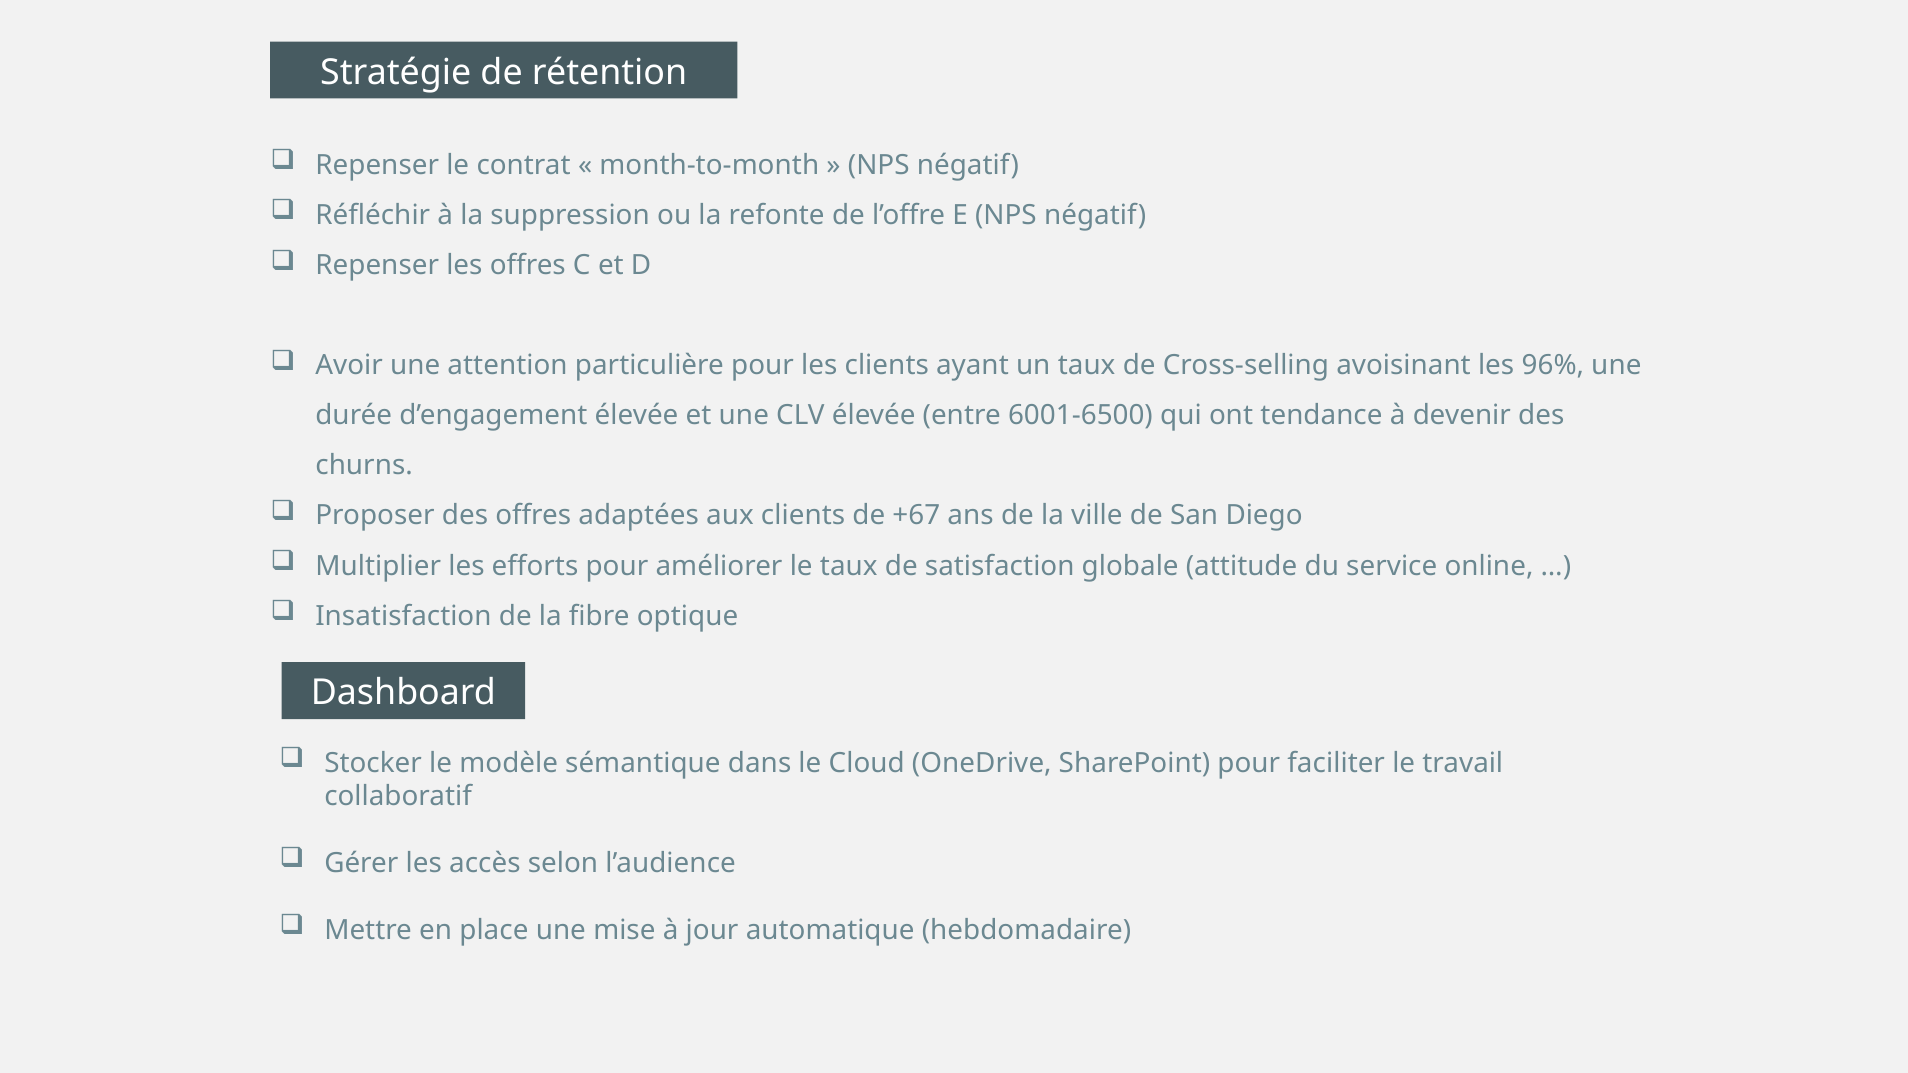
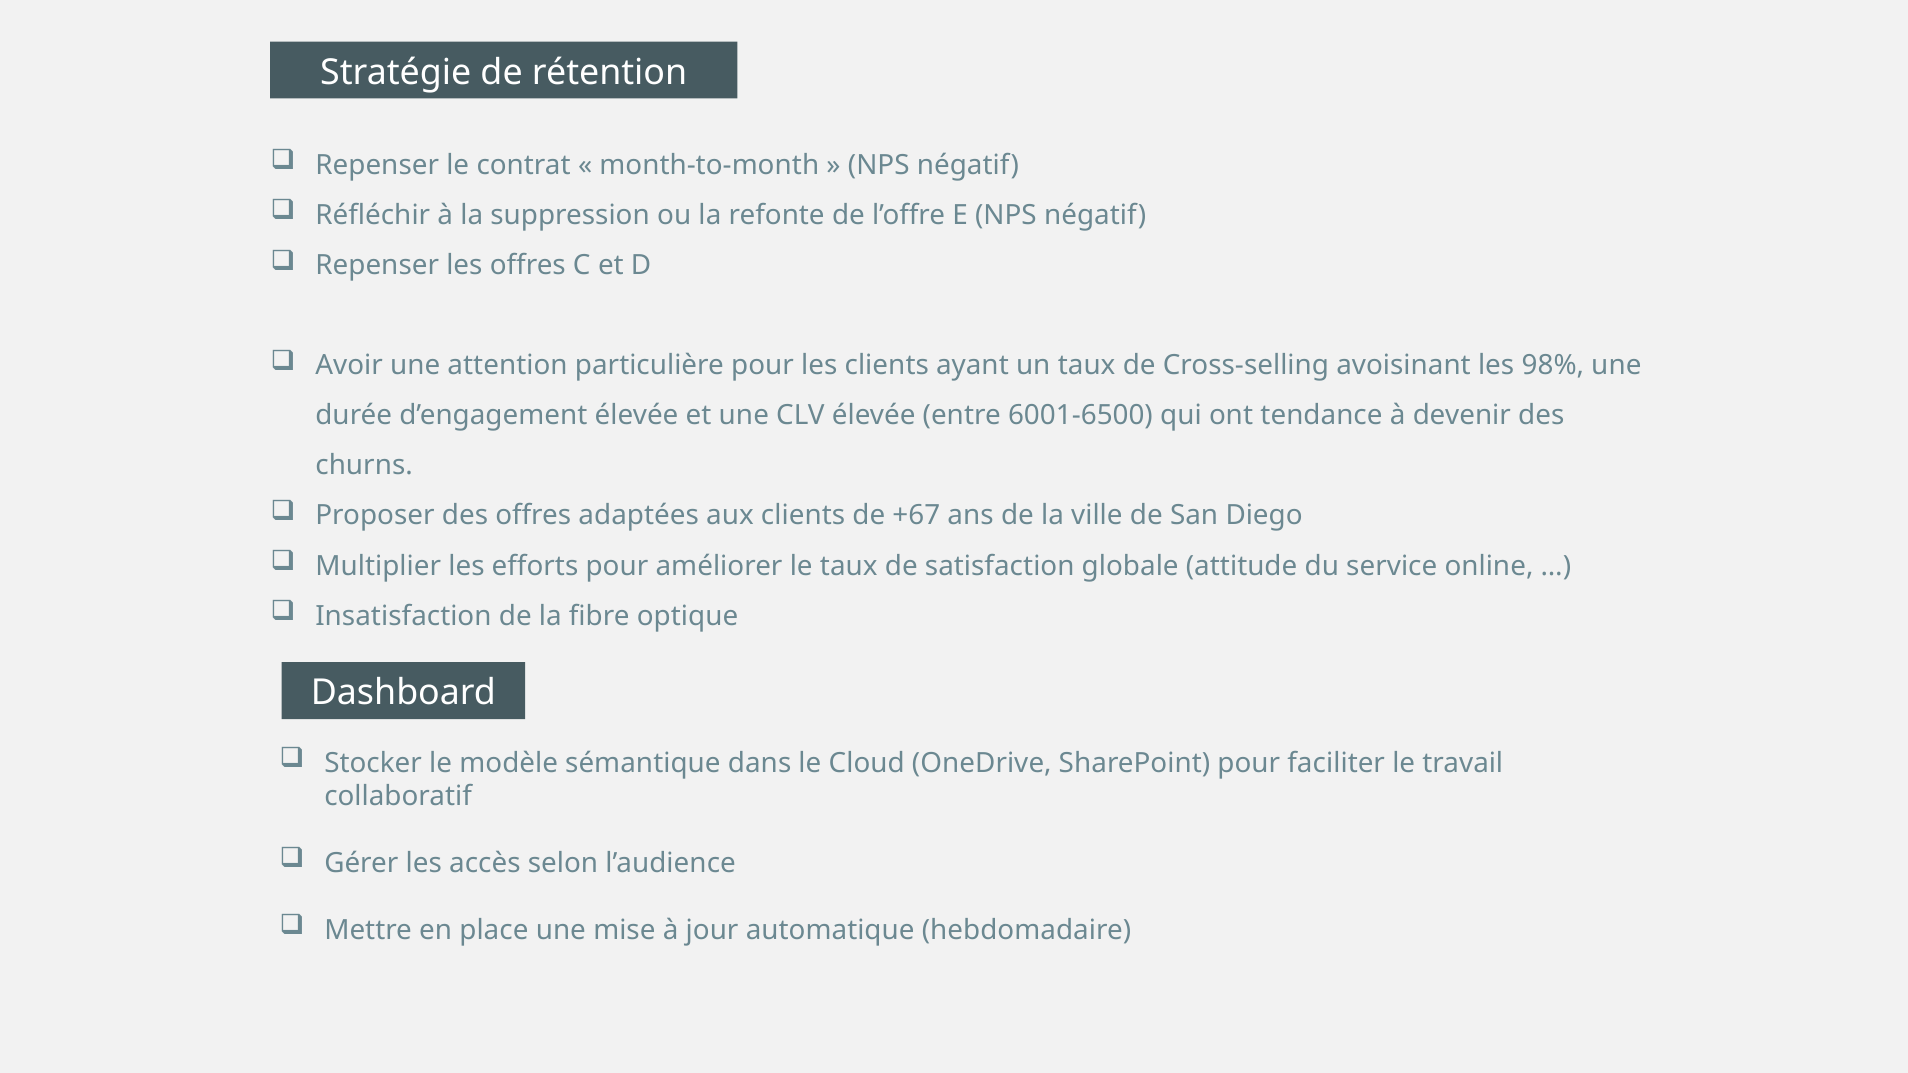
96%: 96% -> 98% (1553, 366)
